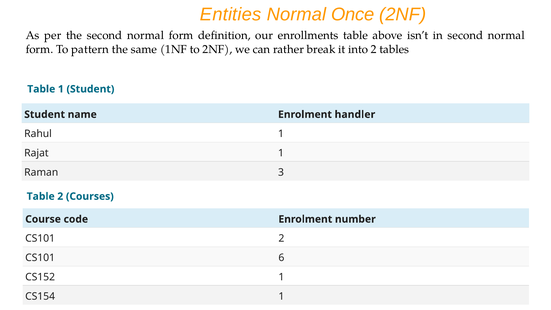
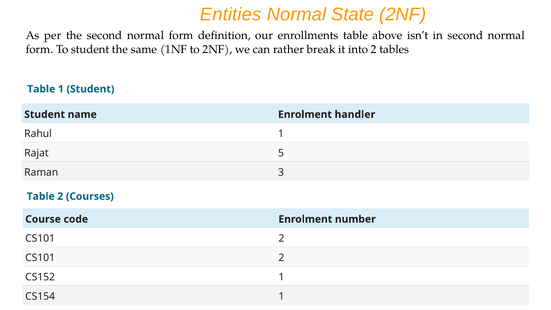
Once: Once -> State (353, 14)
To pattern: pattern -> student (90, 49)
Rajat 1: 1 -> 5 (281, 153)
6: 6 -> 2 (281, 258)
